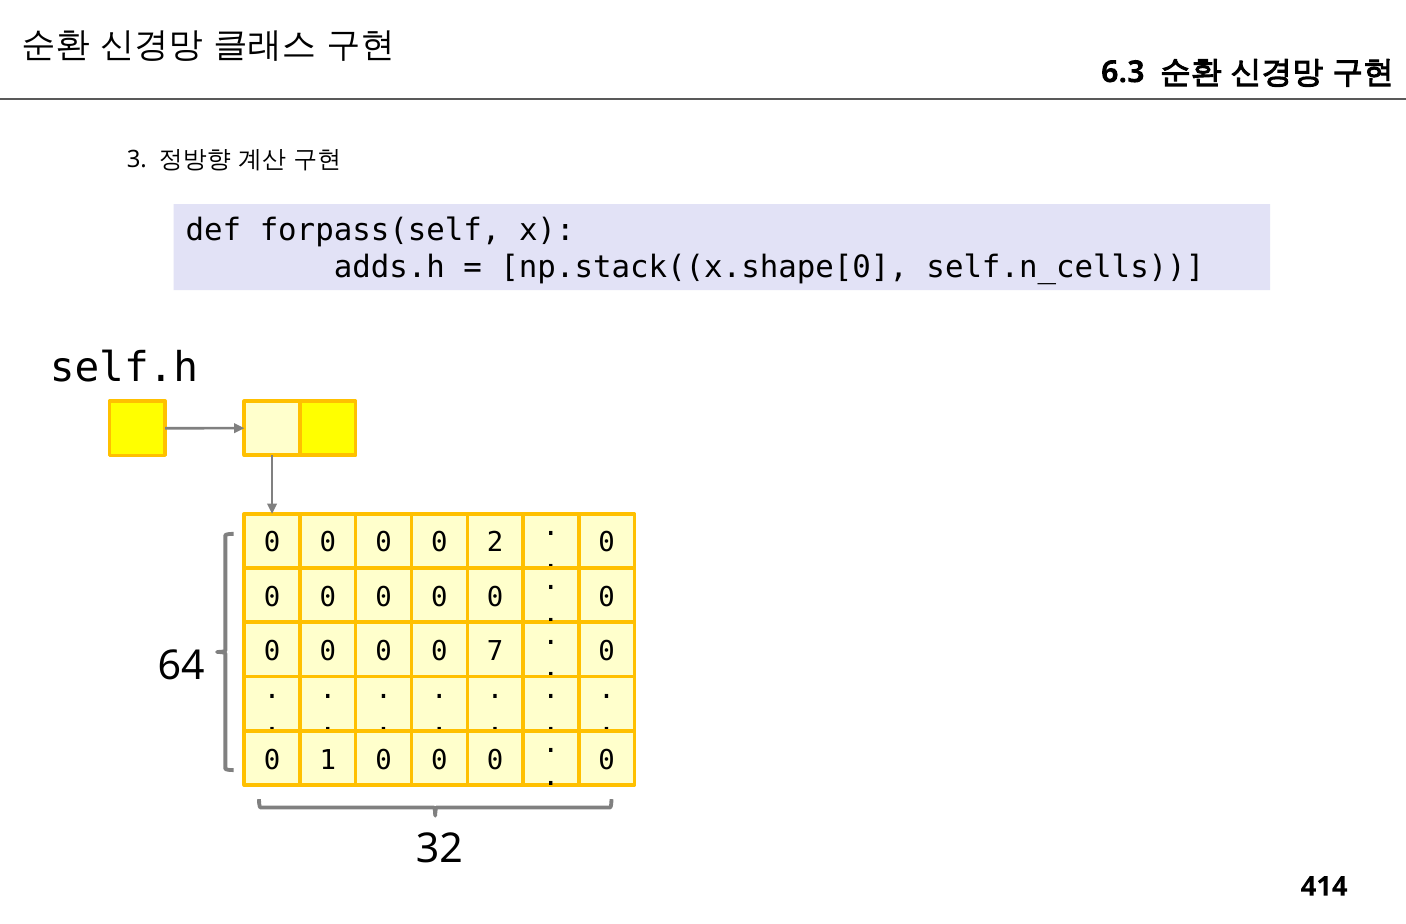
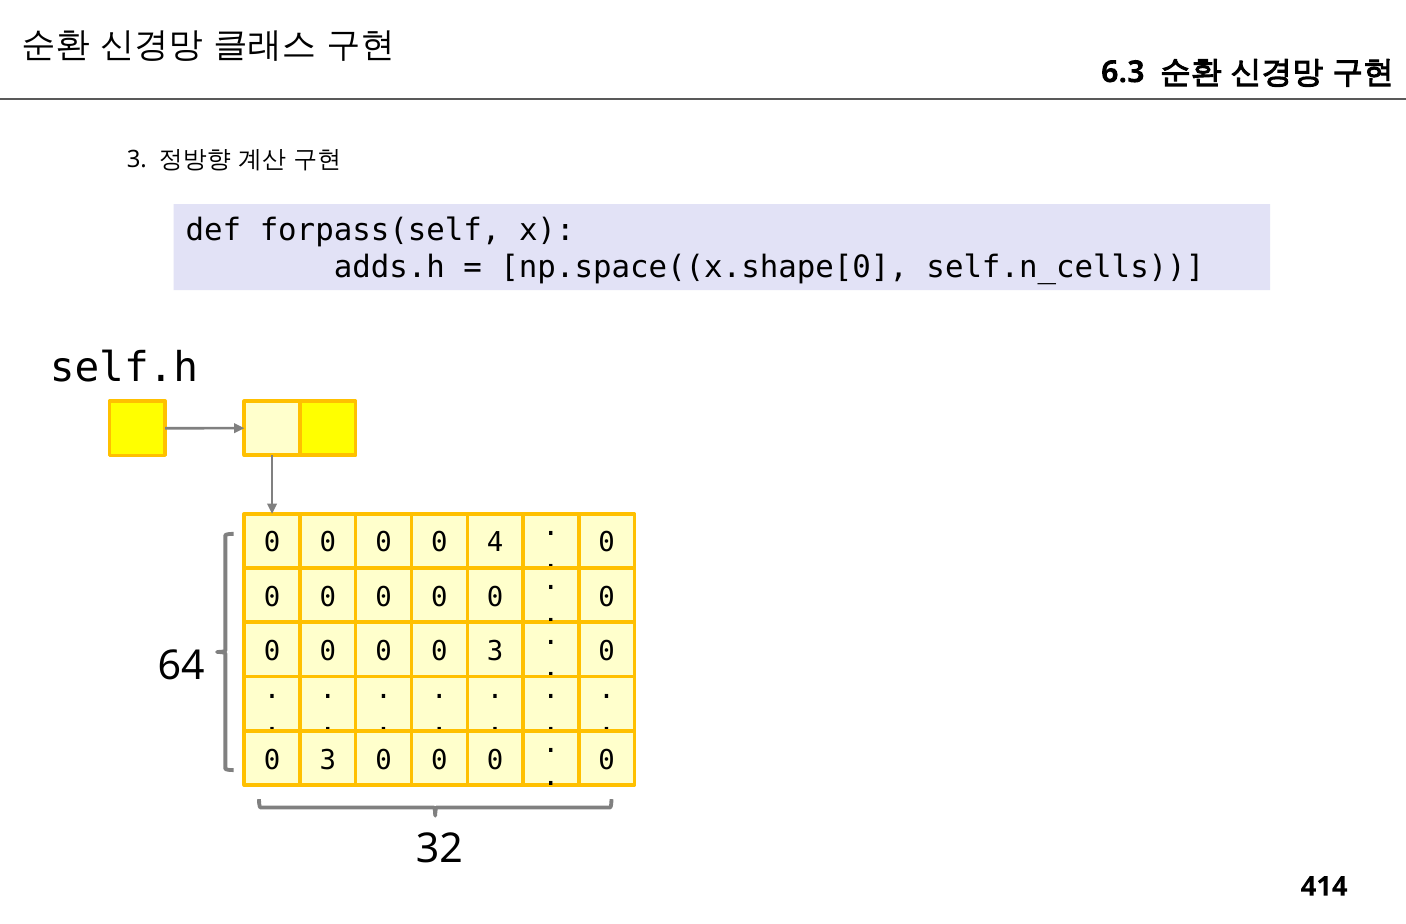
np.stack((x.shape[0: np.stack((x.shape[0 -> np.space((x.shape[0 (704, 268)
2: 2 -> 4 (495, 542)
0 0 7: 7 -> 3 (495, 651)
1: 1 -> 3 (328, 760)
